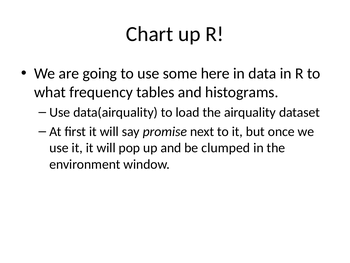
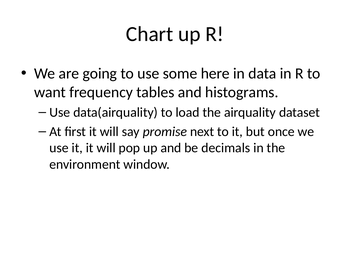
what: what -> want (50, 92)
clumped: clumped -> decimals (226, 148)
